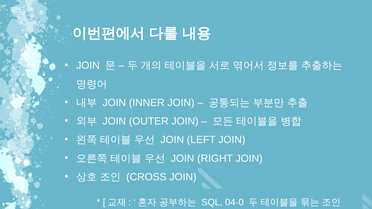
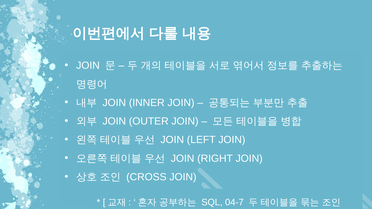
04-0: 04-0 -> 04-7 (234, 202)
